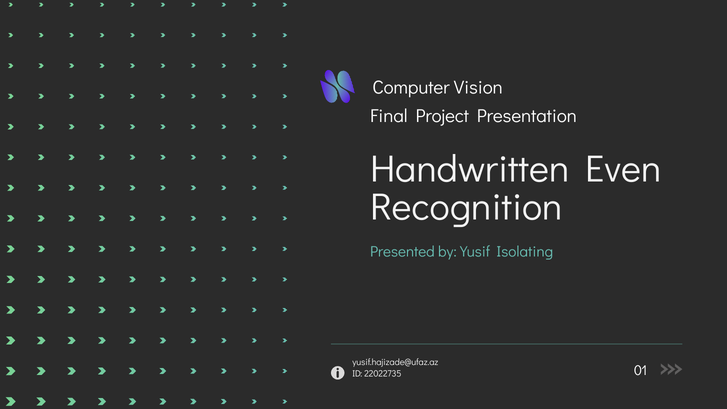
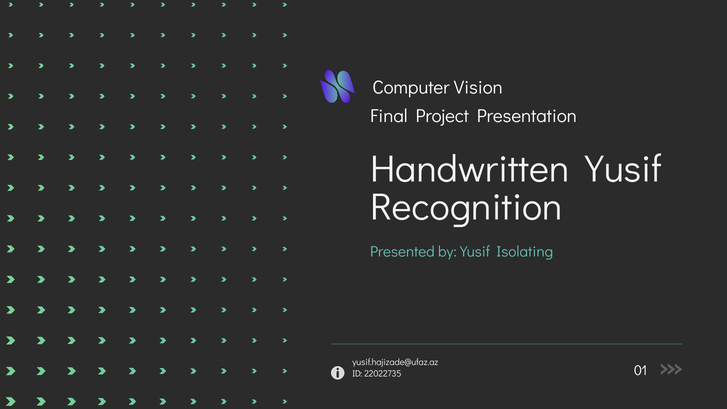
Handwritten Even: Even -> Yusif (623, 169)
